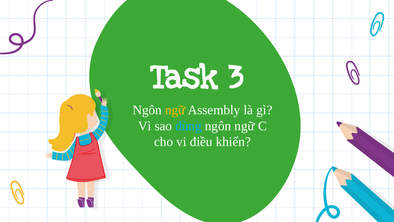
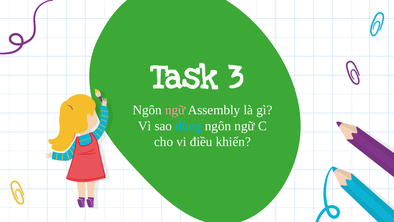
ngữ colour: yellow -> pink (175, 110)
